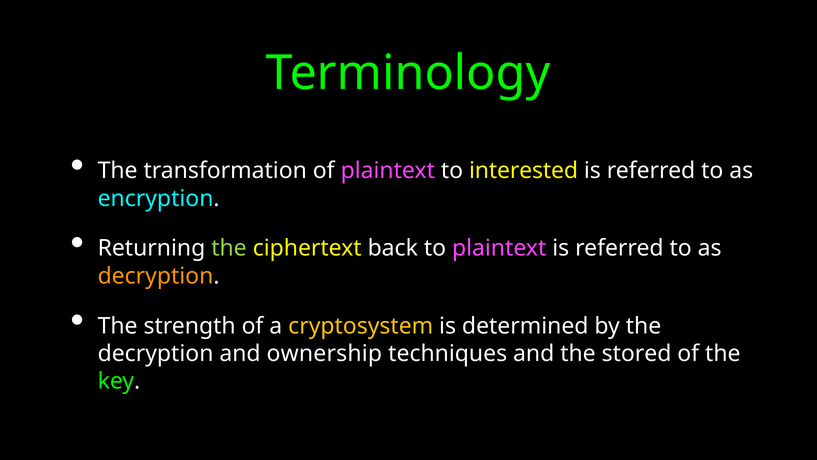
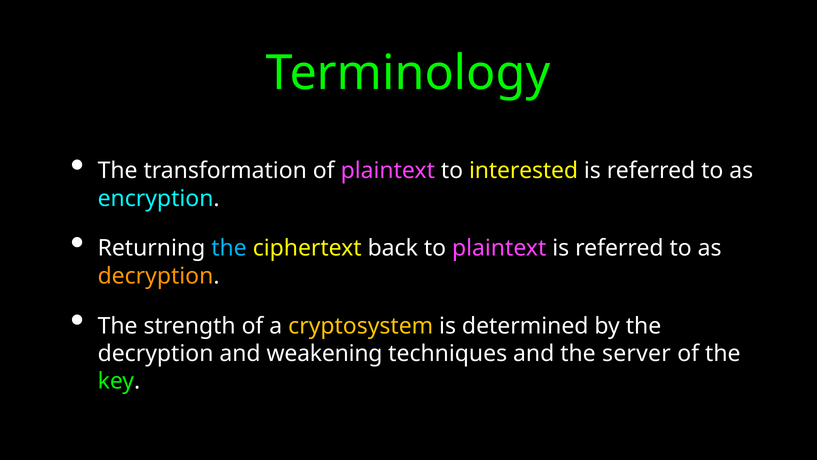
the colour: light green -> light blue (229, 248)
ownership: ownership -> weakening (325, 353)
stored: stored -> server (636, 353)
